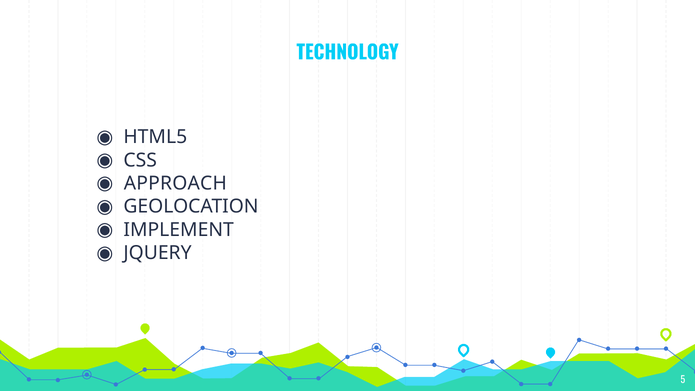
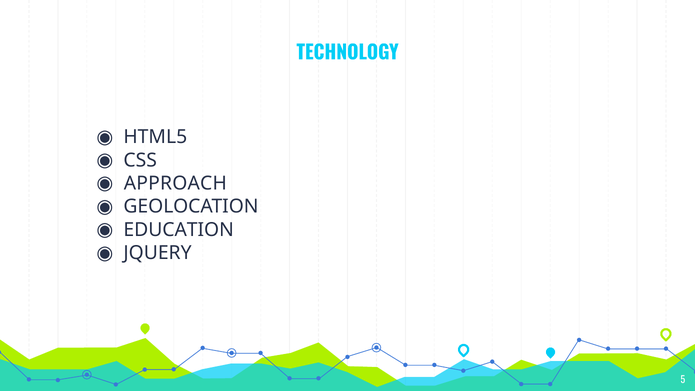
IMPLEMENT: IMPLEMENT -> EDUCATION (179, 230)
